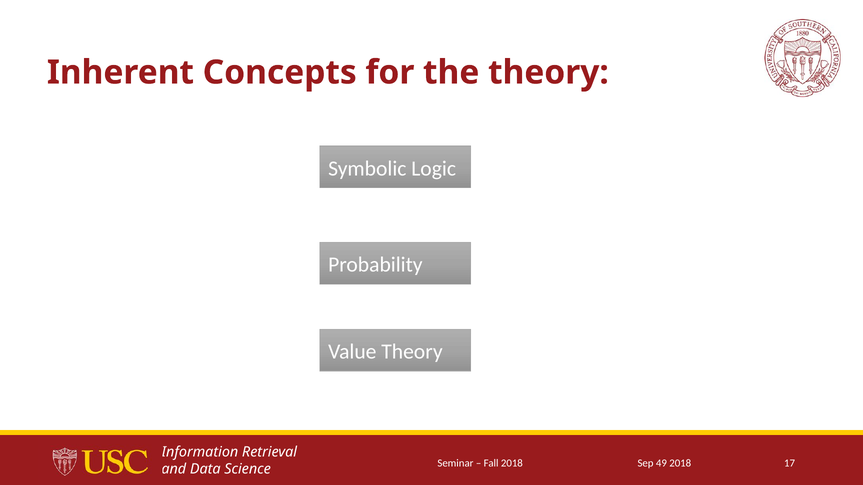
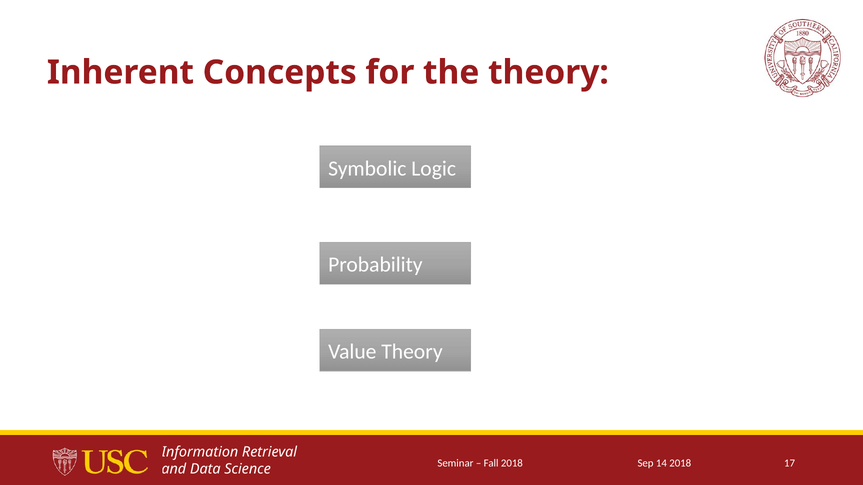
49: 49 -> 14 (661, 464)
